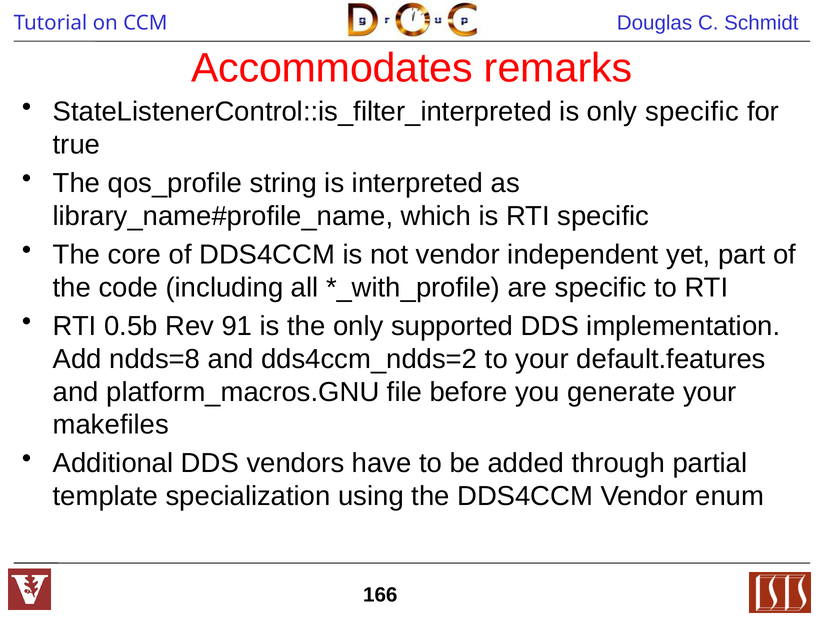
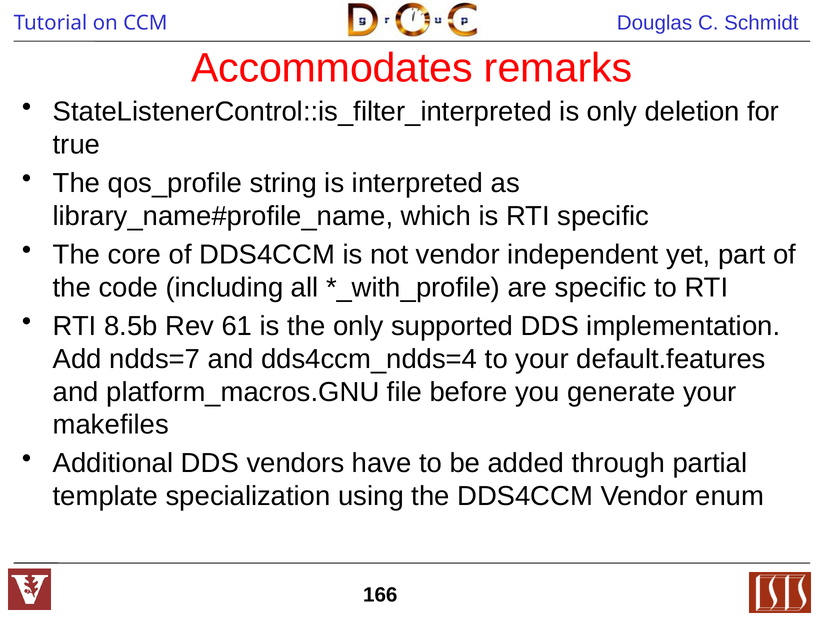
only specific: specific -> deletion (692, 112)
0.5b: 0.5b -> 8.5b (131, 326)
91: 91 -> 61 (237, 326)
ndds=8: ndds=8 -> ndds=7 (155, 359)
dds4ccm_ndds=2: dds4ccm_ndds=2 -> dds4ccm_ndds=4 (369, 359)
